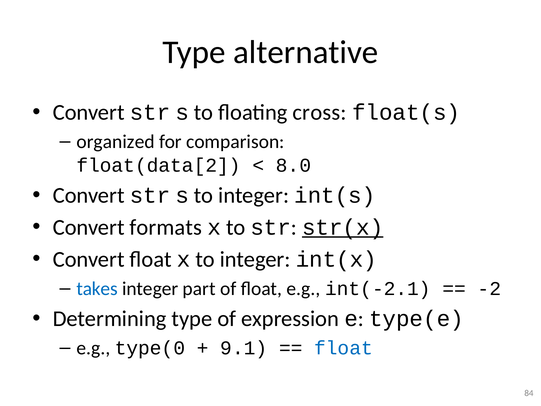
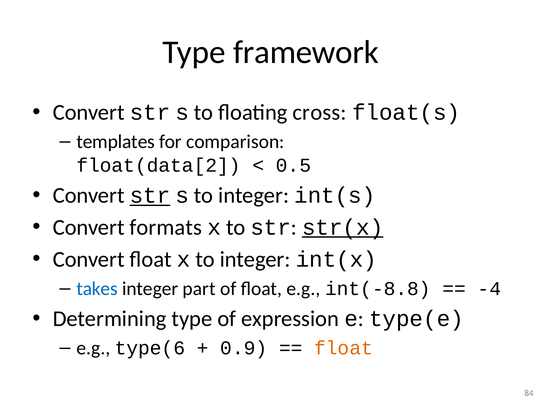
alternative: alternative -> framework (306, 52)
organized: organized -> templates (116, 142)
8.0: 8.0 -> 0.5 (293, 165)
str underline: none -> present (150, 195)
int(-2.1: int(-2.1 -> int(-8.8 (378, 288)
-2: -2 -> -4 (489, 288)
type(0: type(0 -> type(6 (150, 348)
9.1: 9.1 -> 0.9 (244, 348)
float colour: blue -> orange (343, 348)
